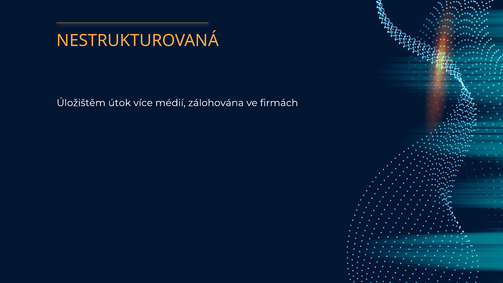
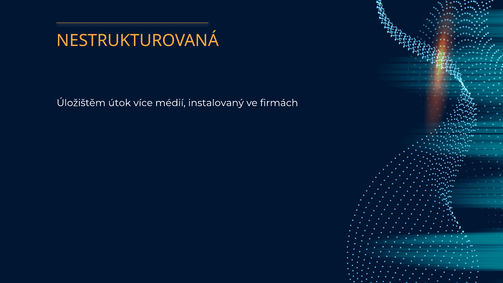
zálohována: zálohována -> instalovaný (216, 103)
